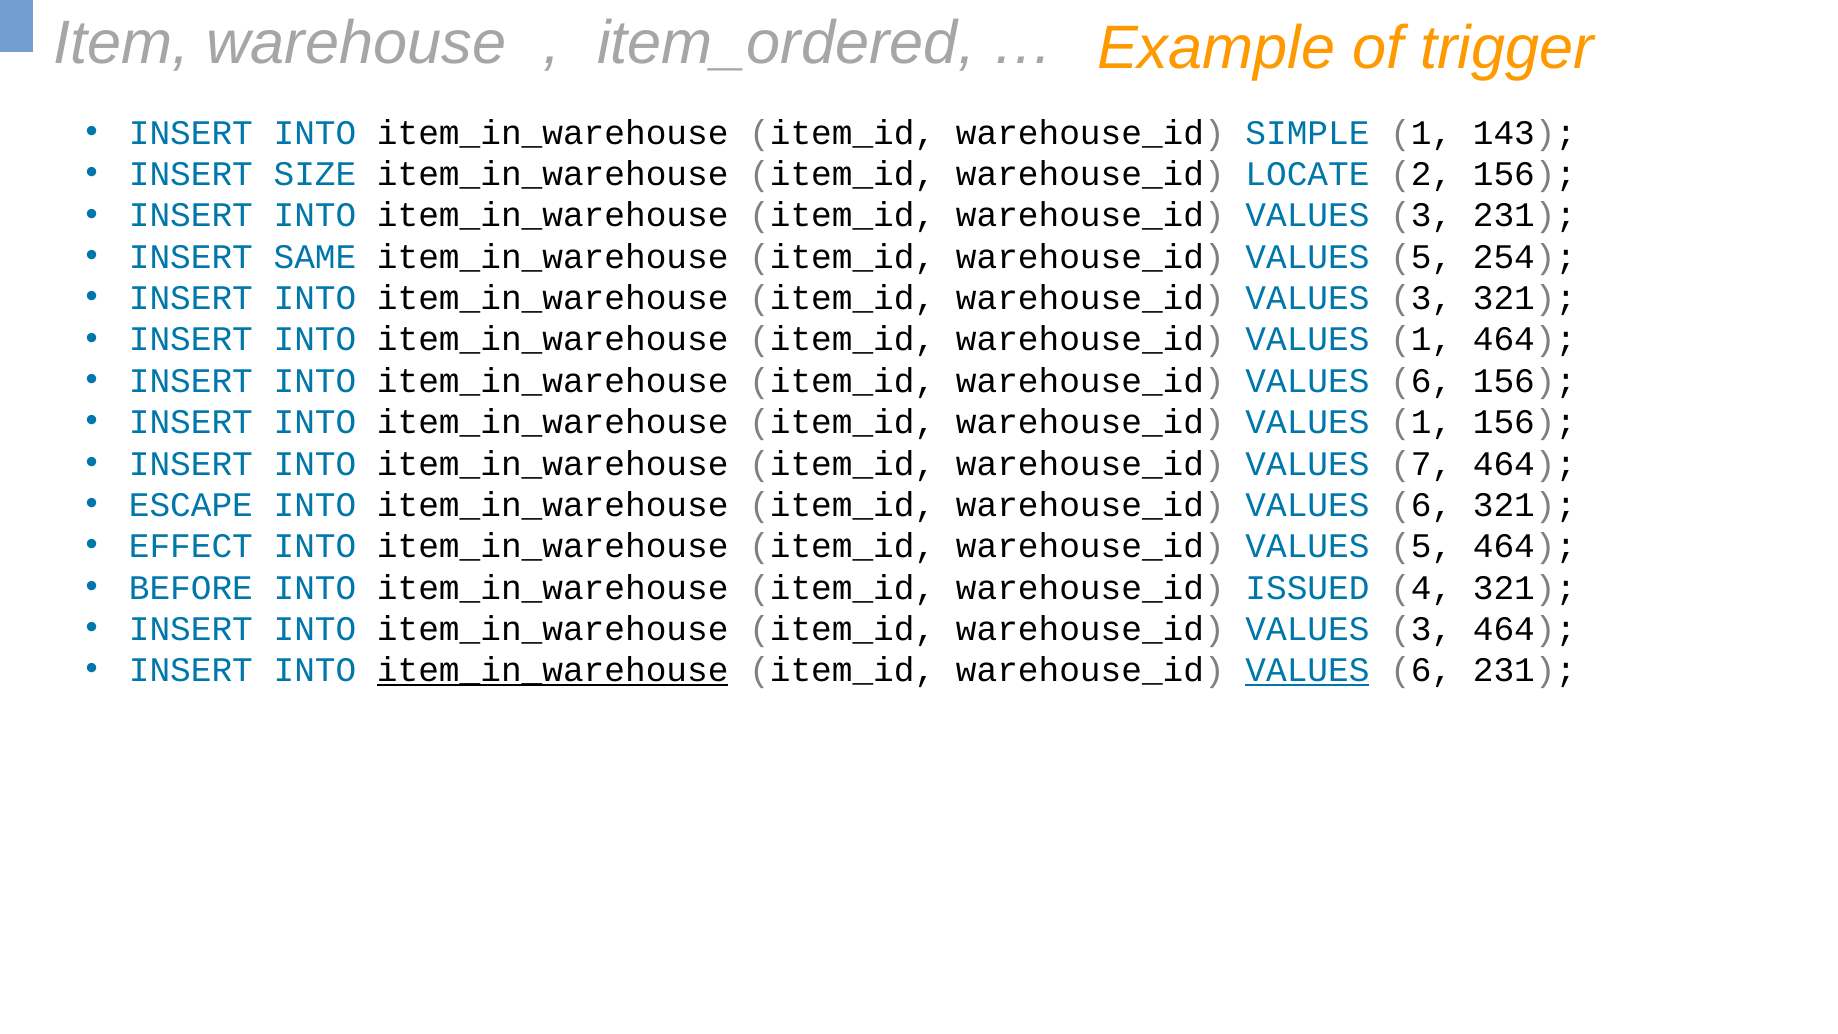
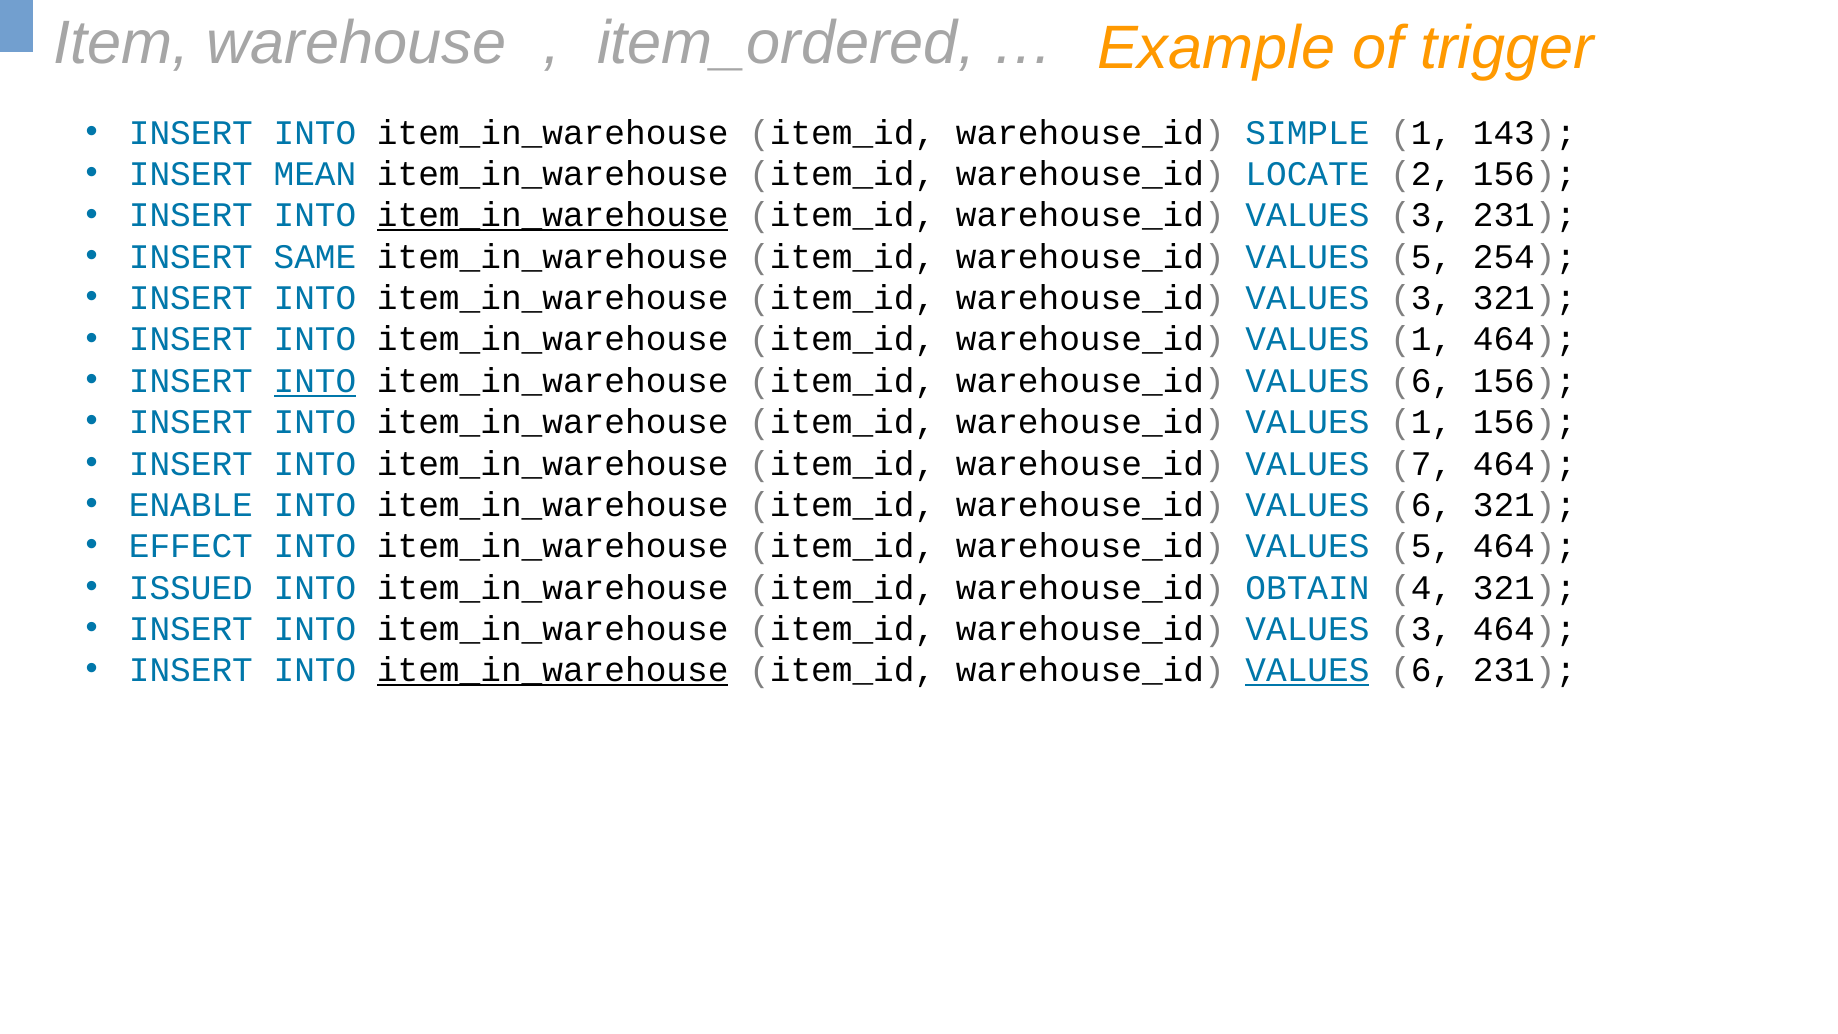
SIZE: SIZE -> MEAN (315, 174)
item_in_warehouse underline: none -> present (553, 215)
INTO underline: none -> present (315, 381)
ESCAPE: ESCAPE -> ENABLE (191, 505)
BEFORE: BEFORE -> ISSUED (191, 588)
ISSUED: ISSUED -> OBTAIN (1307, 588)
